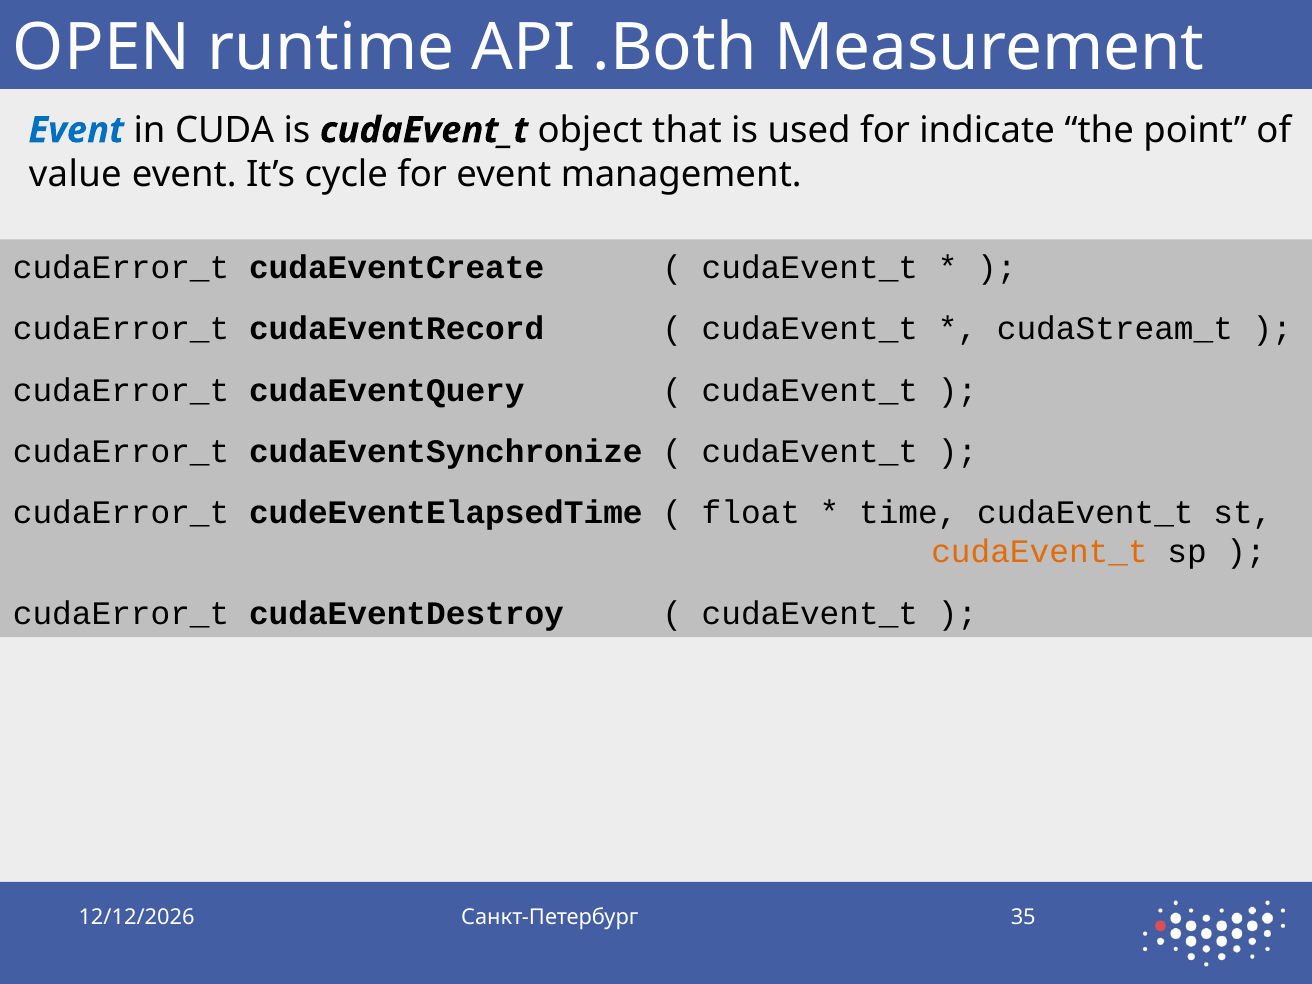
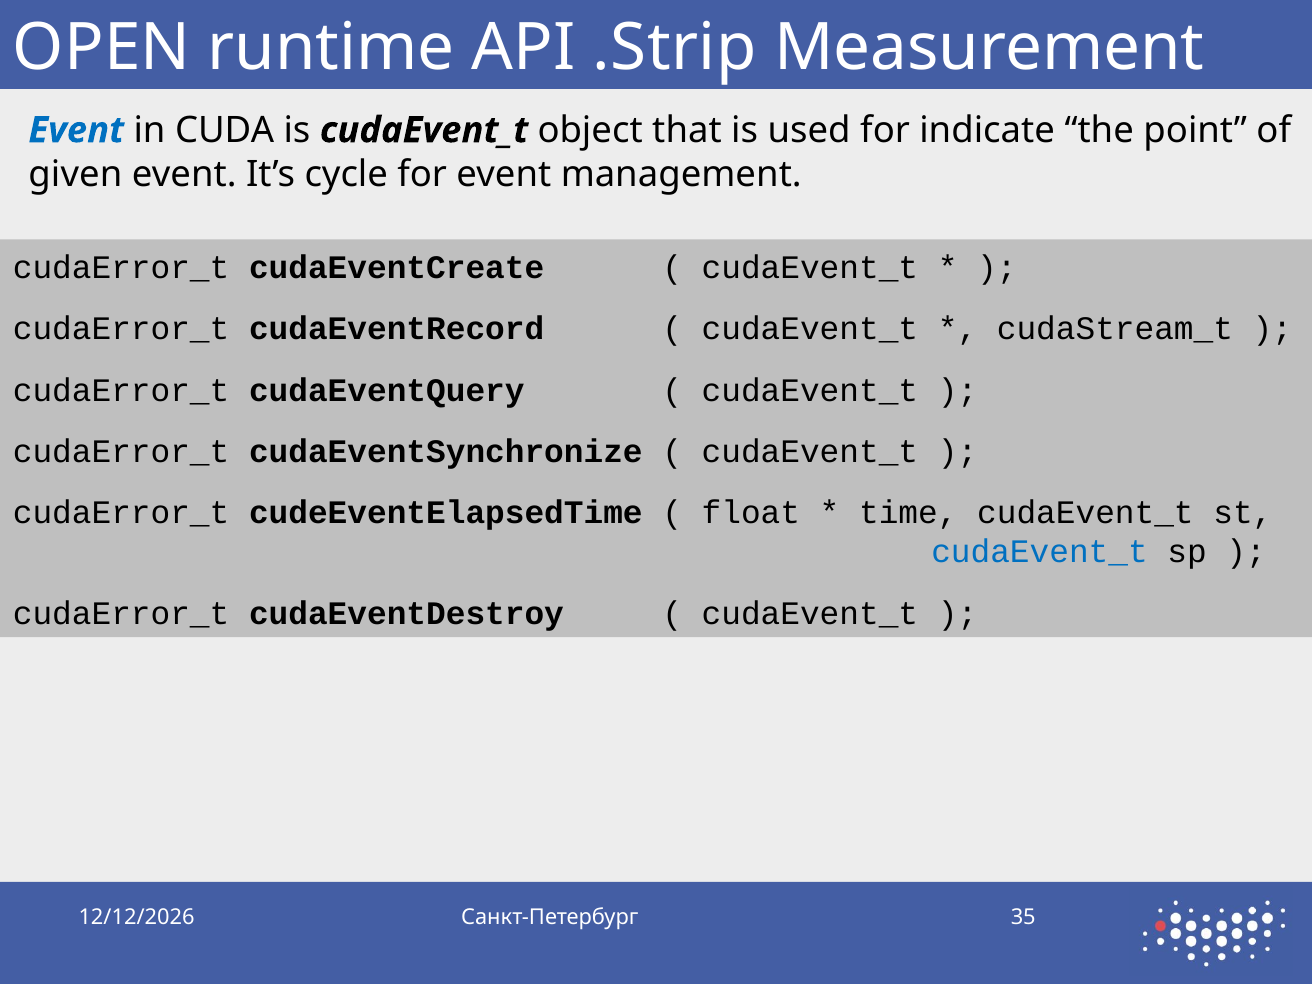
.Both: .Both -> .Strip (675, 48)
value: value -> given (75, 174)
cudaEvent_t colour: orange -> blue (1040, 552)
